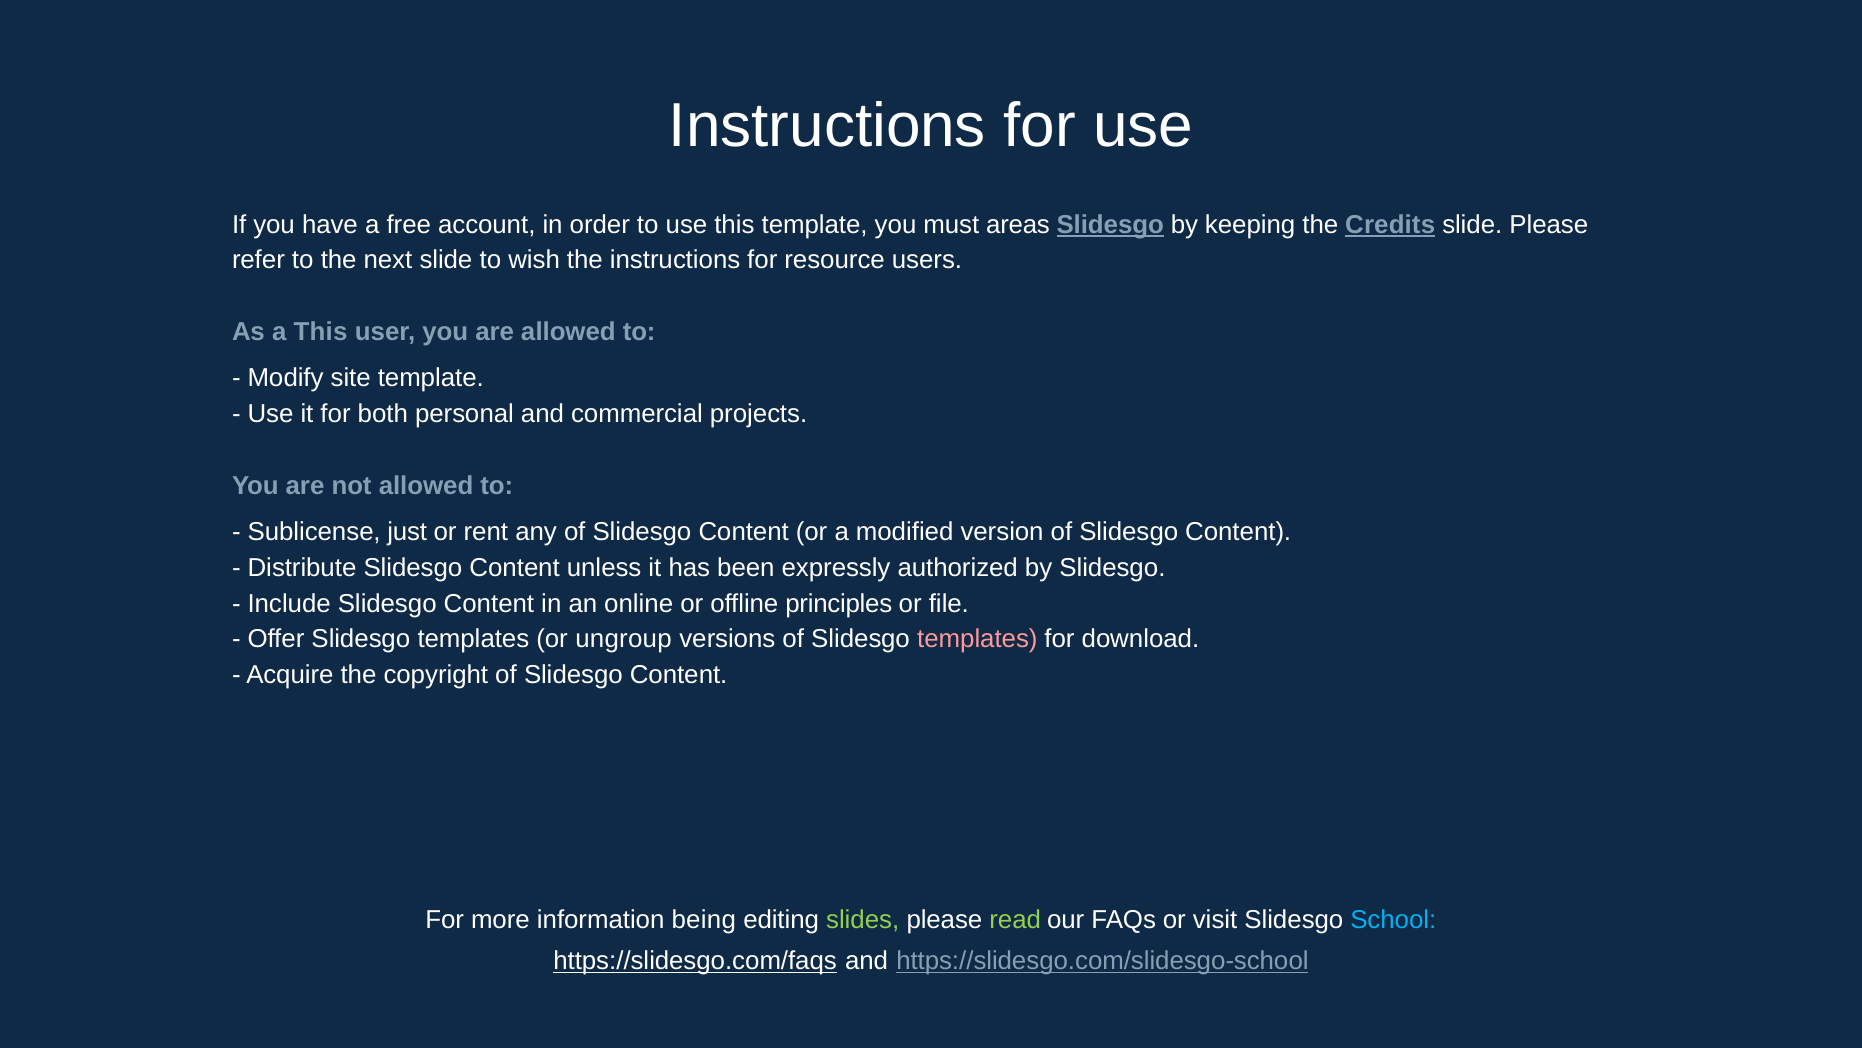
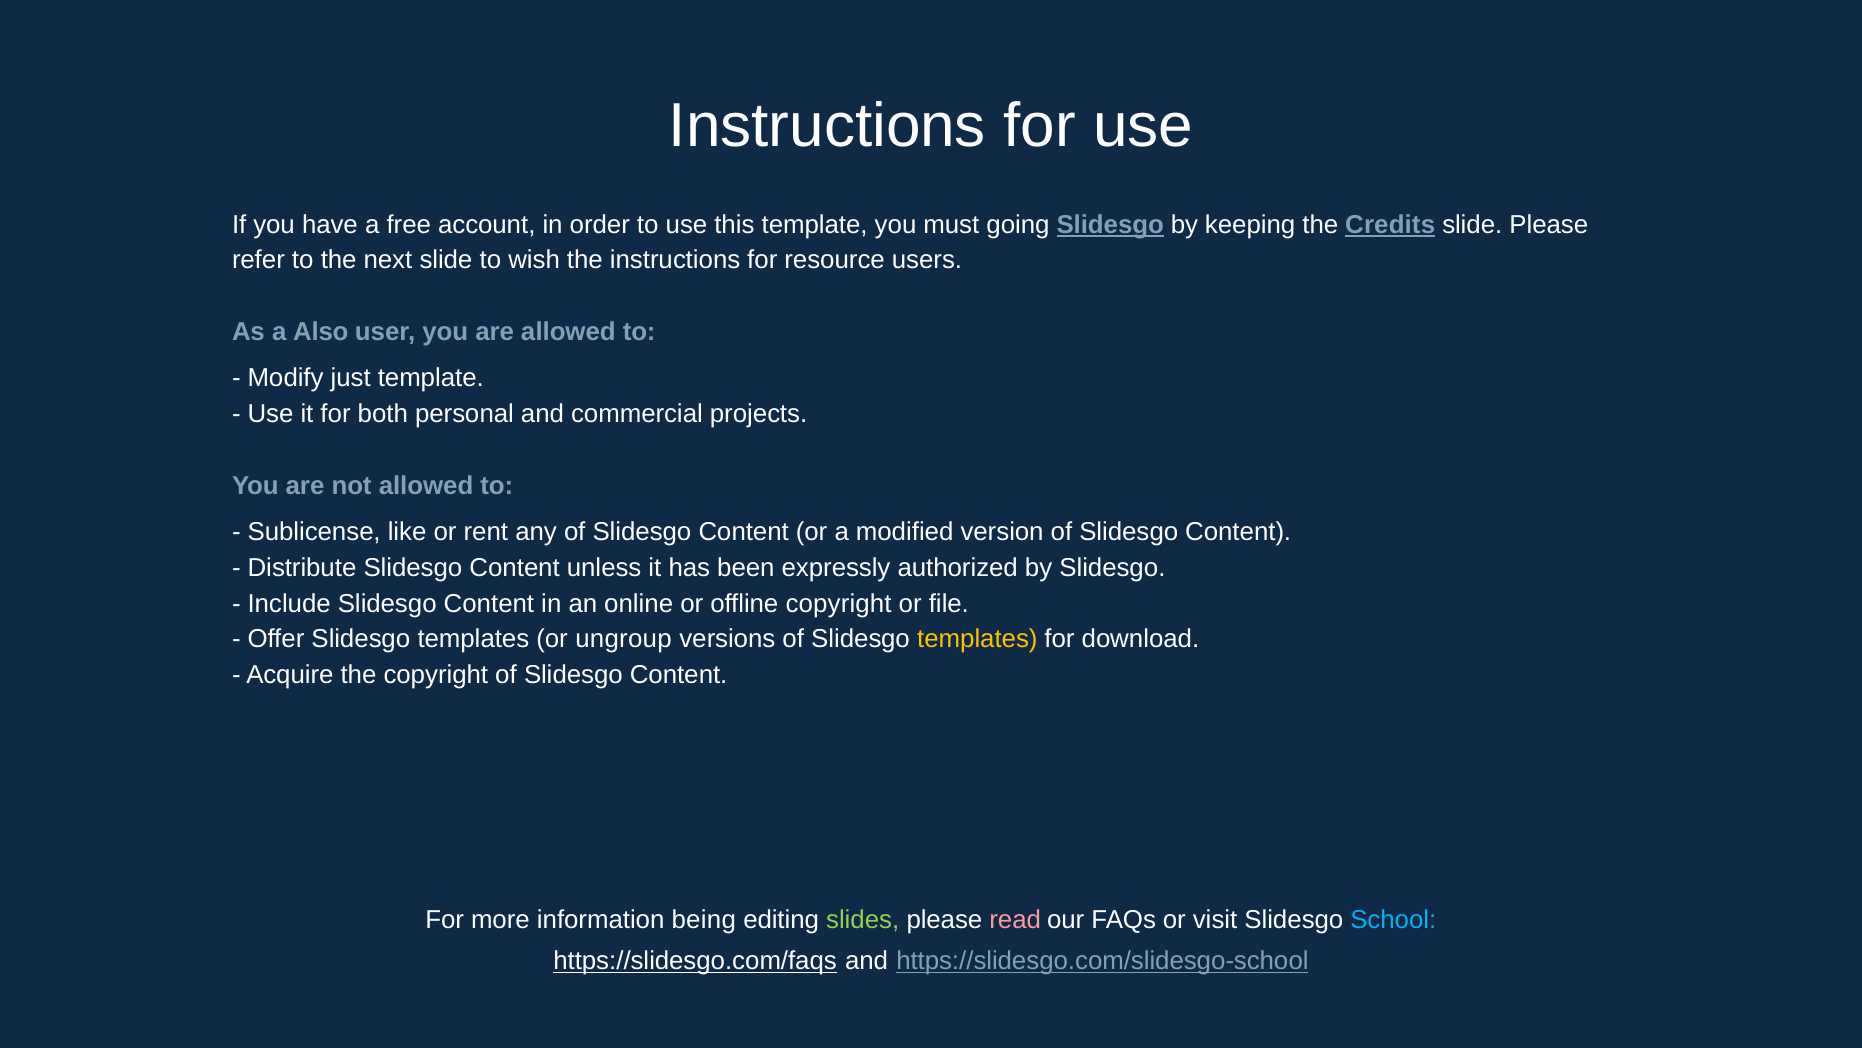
areas: areas -> going (1018, 224)
a This: This -> Also (321, 332)
site: site -> just (351, 378)
just: just -> like (407, 532)
offline principles: principles -> copyright (839, 603)
templates colour: pink -> yellow (977, 639)
read colour: light green -> pink (1015, 919)
